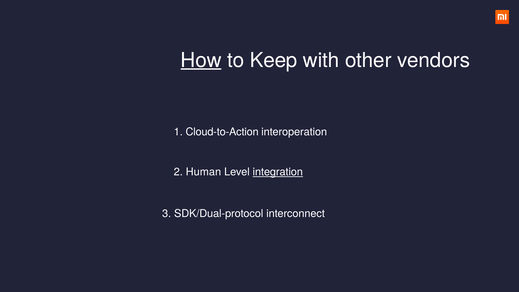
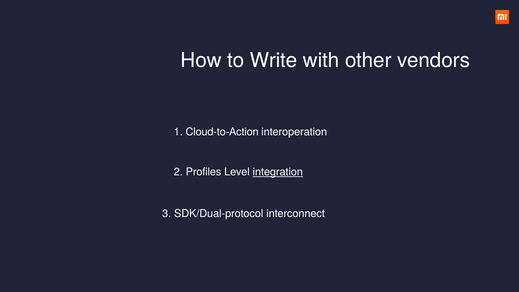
How underline: present -> none (201, 60)
Keep: Keep -> Write (274, 60)
Human: Human -> Profiles (204, 172)
